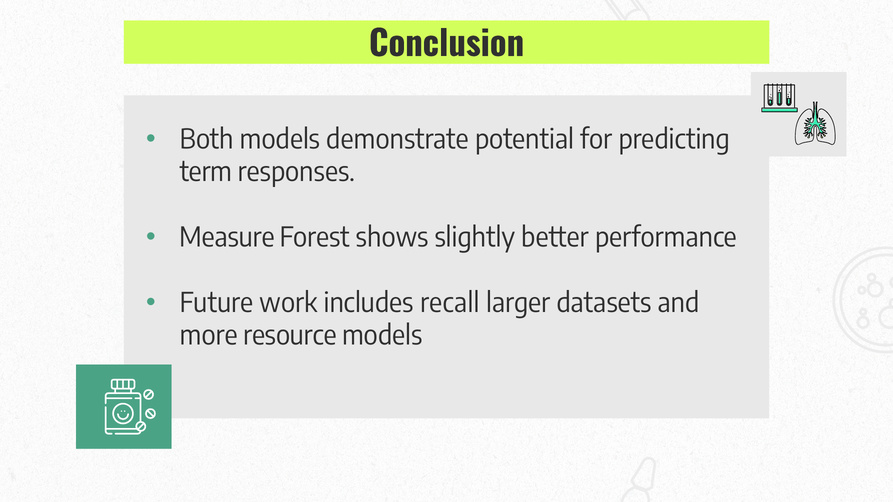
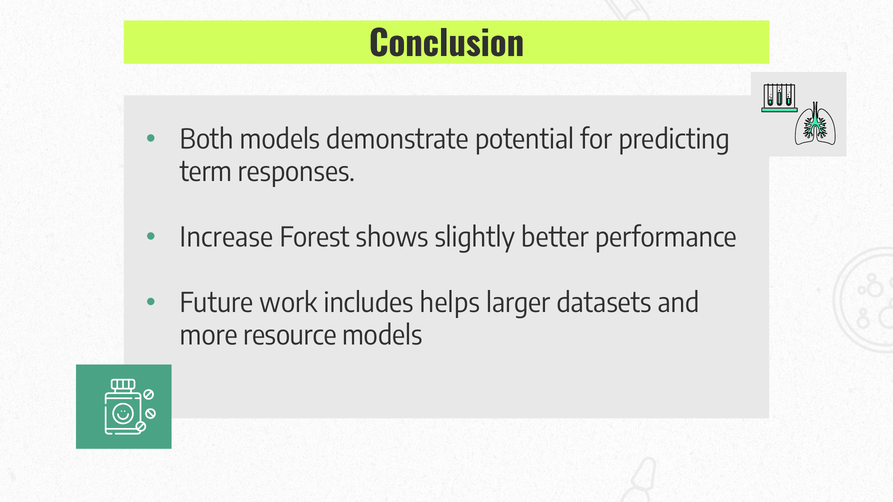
Measure: Measure -> Increase (227, 238)
recall: recall -> helps (450, 303)
